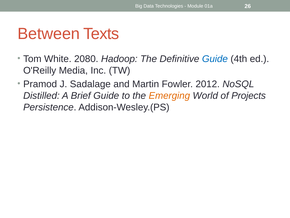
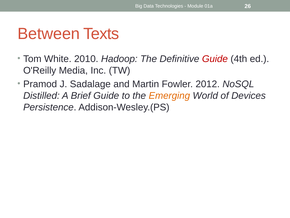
2080: 2080 -> 2010 (86, 59)
Guide colour: blue -> red (215, 59)
Projects: Projects -> Devices (249, 95)
